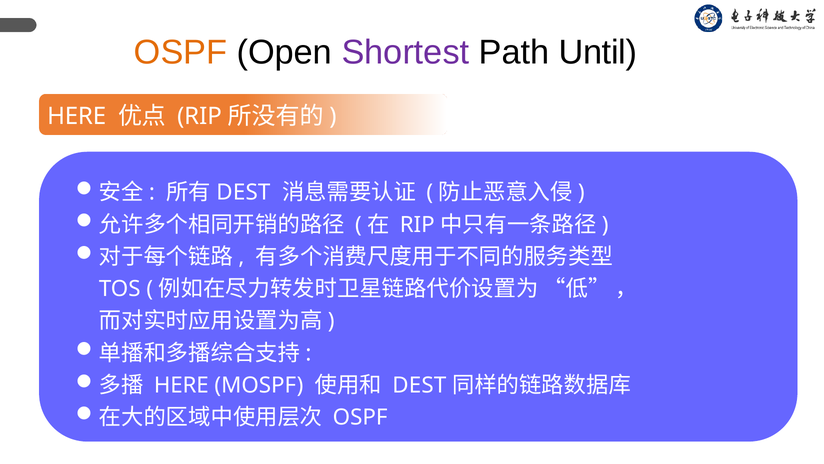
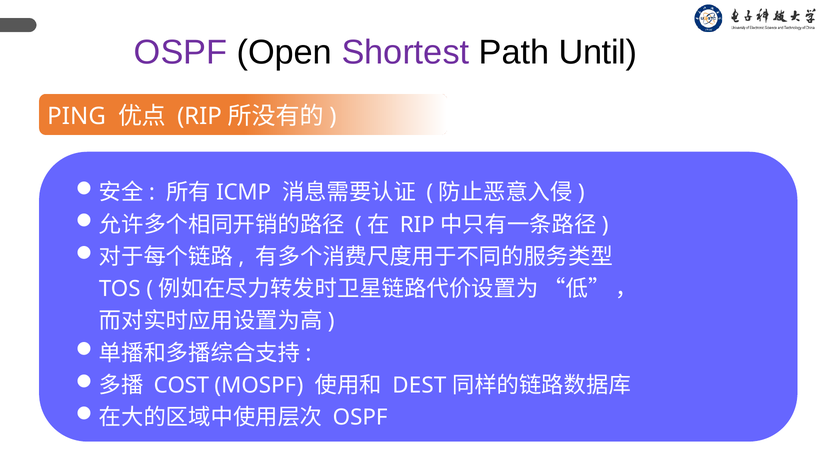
OSPF colour: orange -> purple (181, 52)
HERE: HERE -> PING (77, 116)
DEST: DEST -> ICMP (244, 192)
HERE: HERE -> COST (181, 385)
